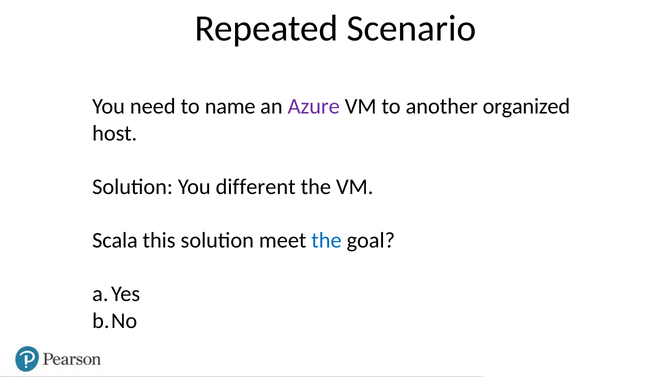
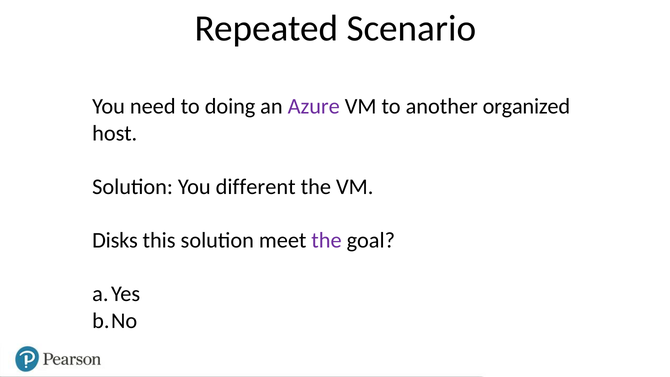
name: name -> doing (230, 106)
Scala: Scala -> Disks (115, 240)
the colour: blue -> purple (327, 240)
